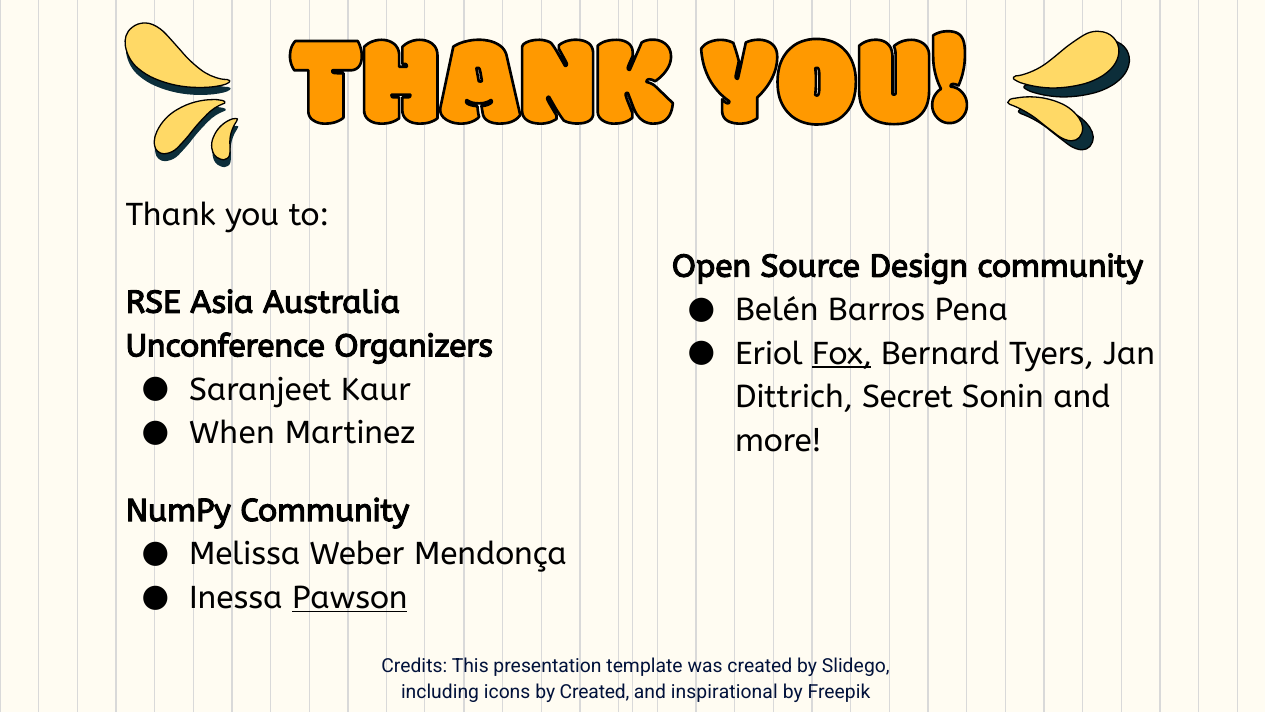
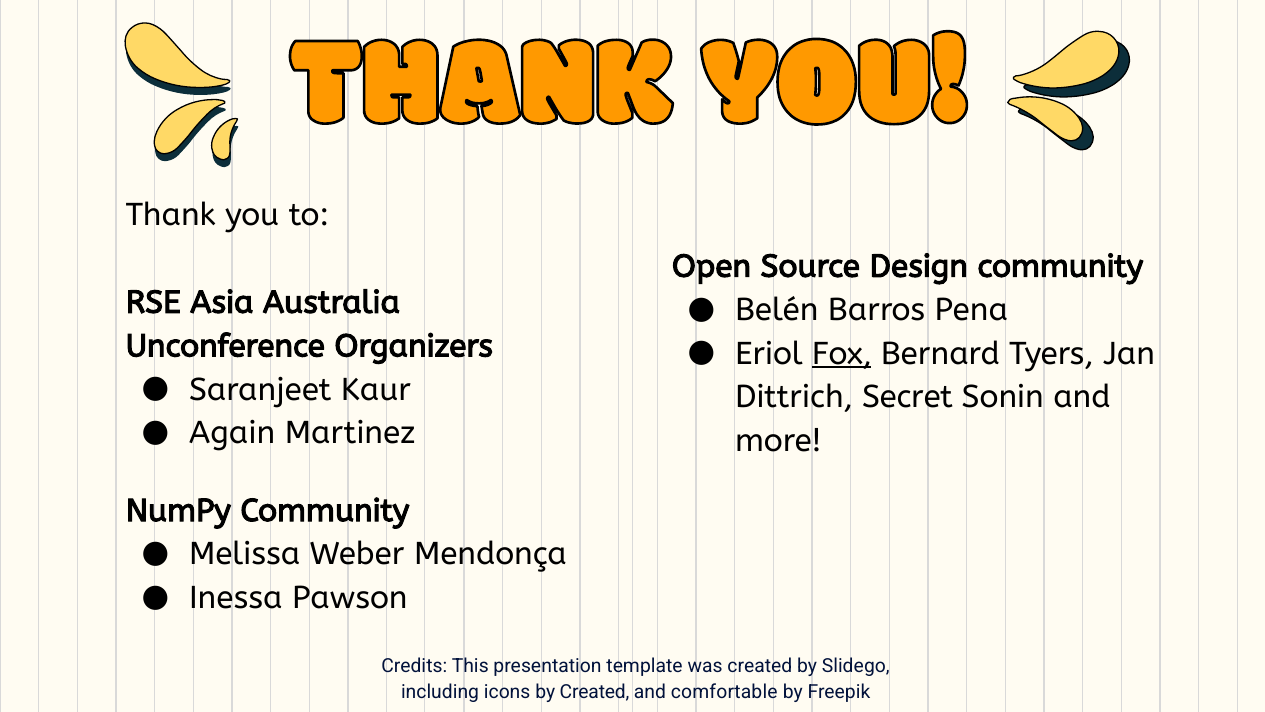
When: When -> Again (232, 433)
Pawson underline: present -> none (350, 598)
inspirational: inspirational -> comfortable (724, 692)
